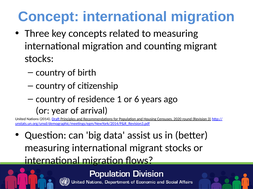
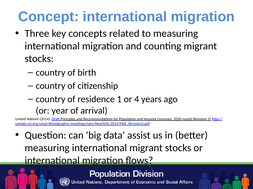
6: 6 -> 4 (137, 100)
